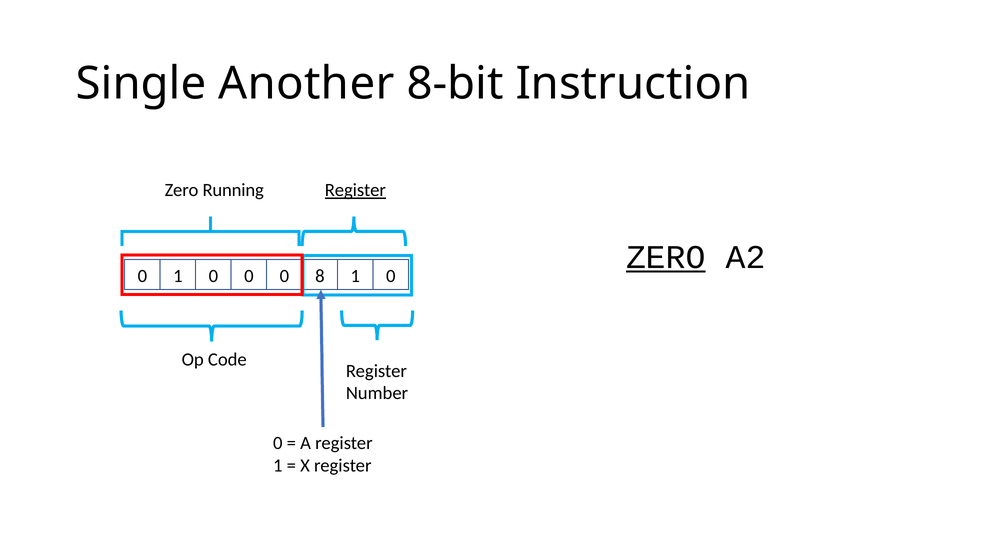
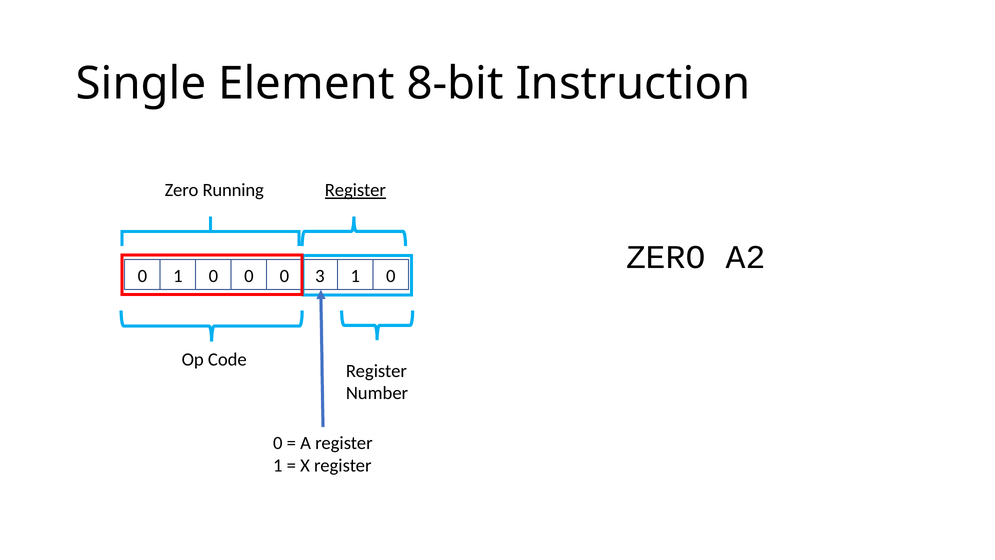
Another: Another -> Element (306, 84)
8: 8 -> 3 (320, 276)
ZERO underline: present -> none (666, 257)
